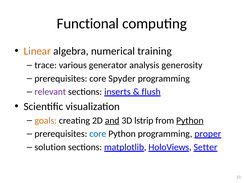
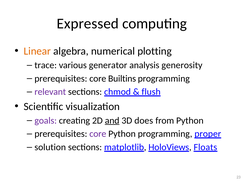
Functional: Functional -> Expressed (88, 24)
training: training -> plotting (155, 51)
Spyder: Spyder -> Builtins (122, 78)
inserts: inserts -> chmod (117, 92)
goals colour: orange -> purple (46, 120)
lstrip: lstrip -> does (144, 120)
Python underline: present -> none (190, 120)
core colour: blue -> purple (98, 134)
Setter: Setter -> Floats (205, 147)
